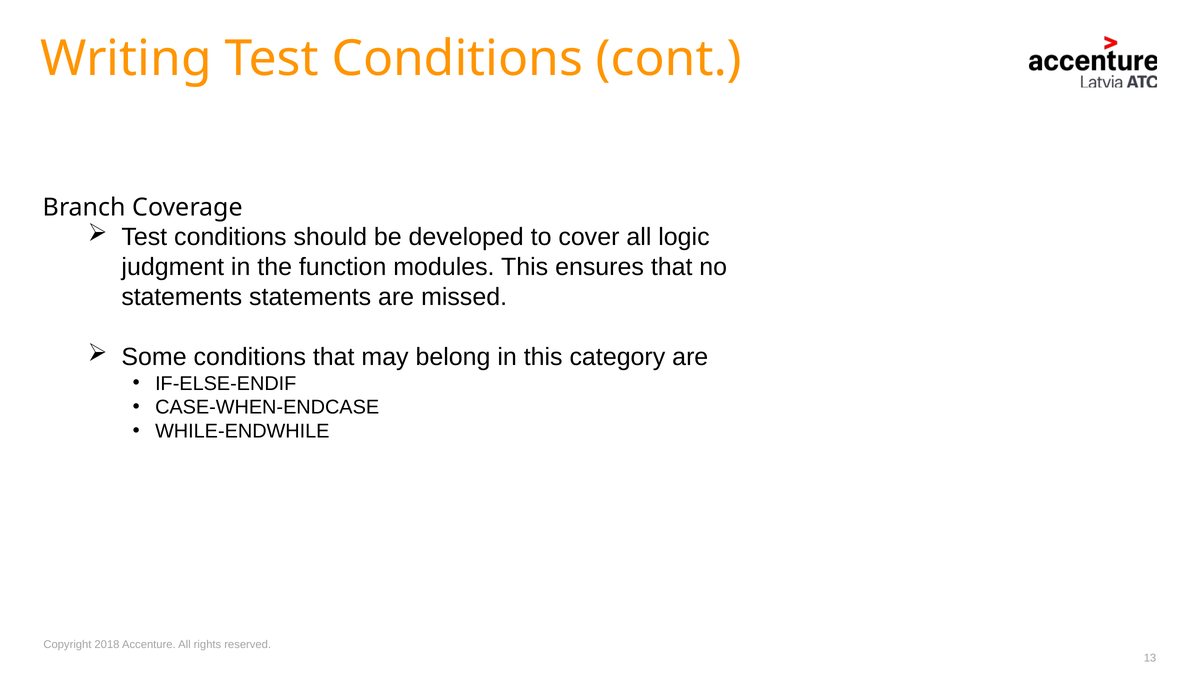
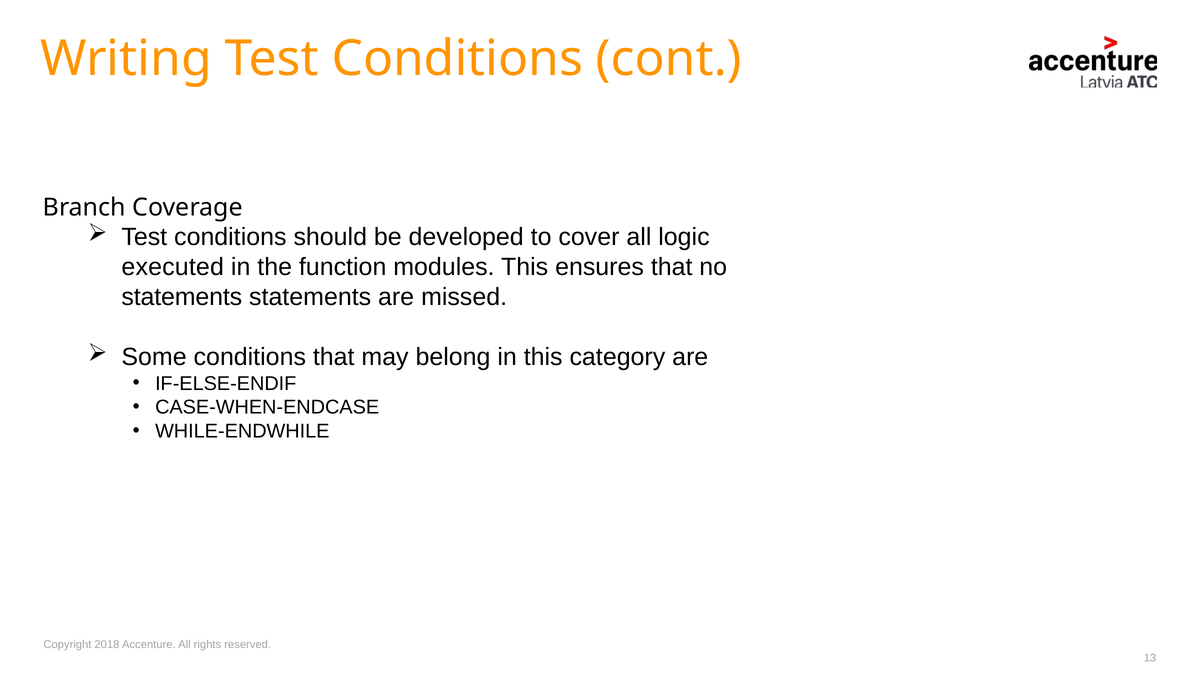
judgment: judgment -> executed (173, 267)
